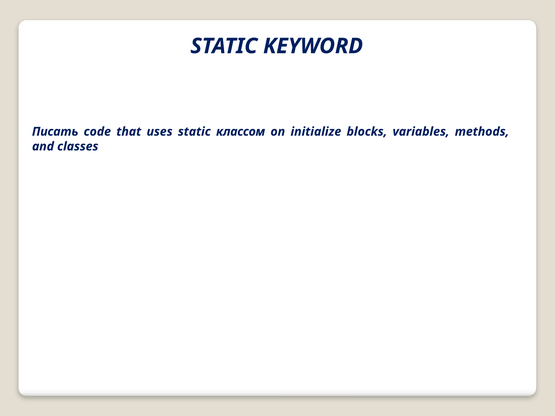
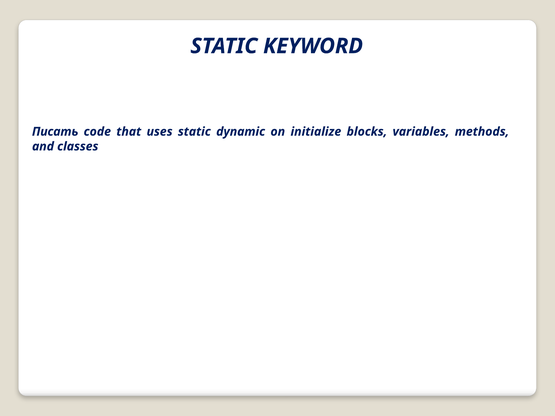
классом: классом -> dynamic (241, 132)
